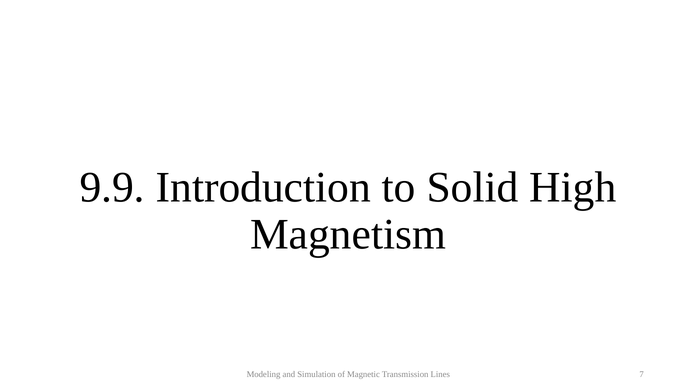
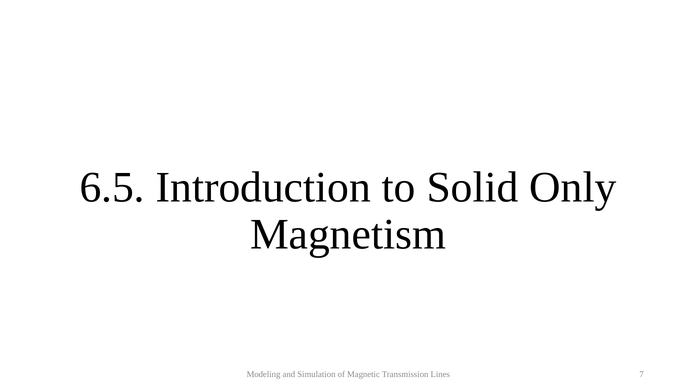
9.9: 9.9 -> 6.5 (112, 187)
High: High -> Only (573, 187)
